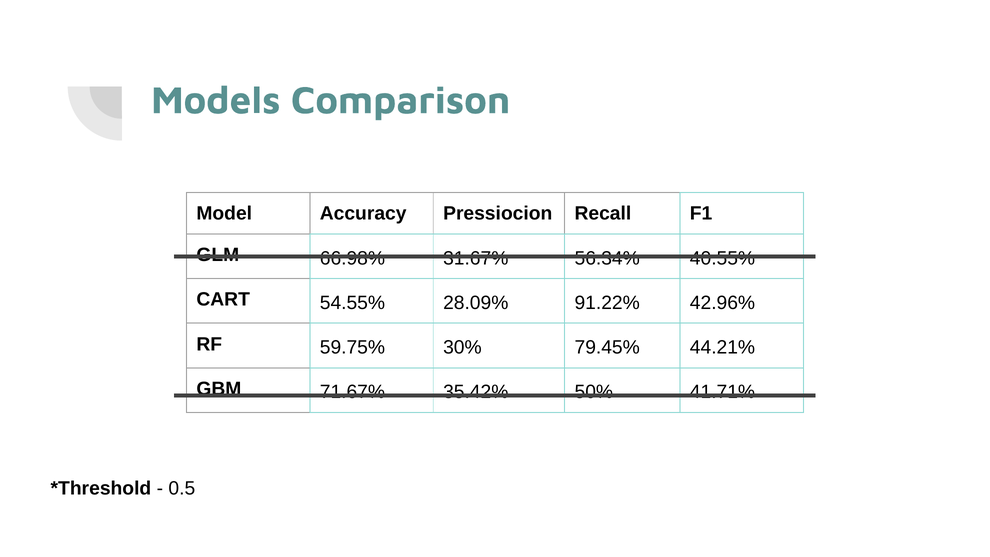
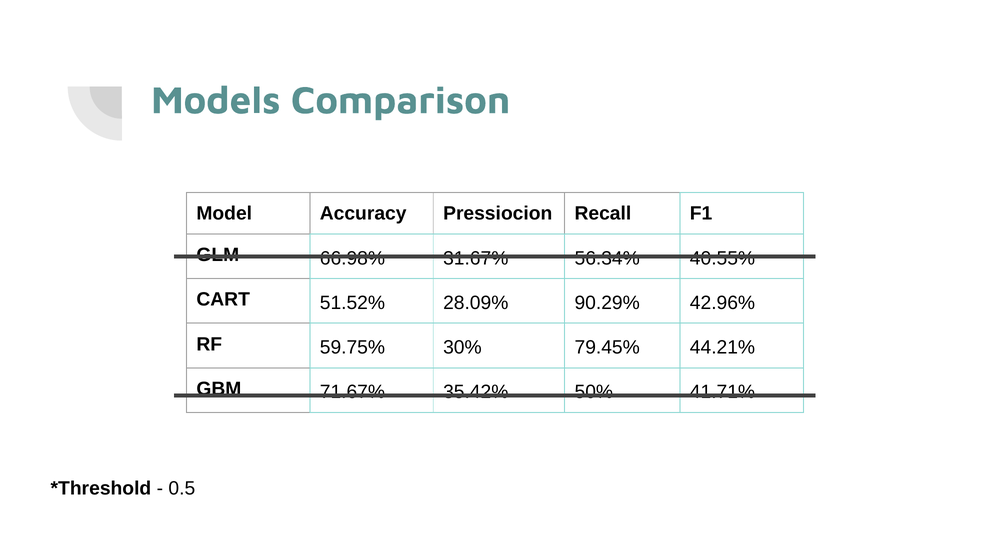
54.55%: 54.55% -> 51.52% (352, 303)
91.22%: 91.22% -> 90.29% (607, 303)
